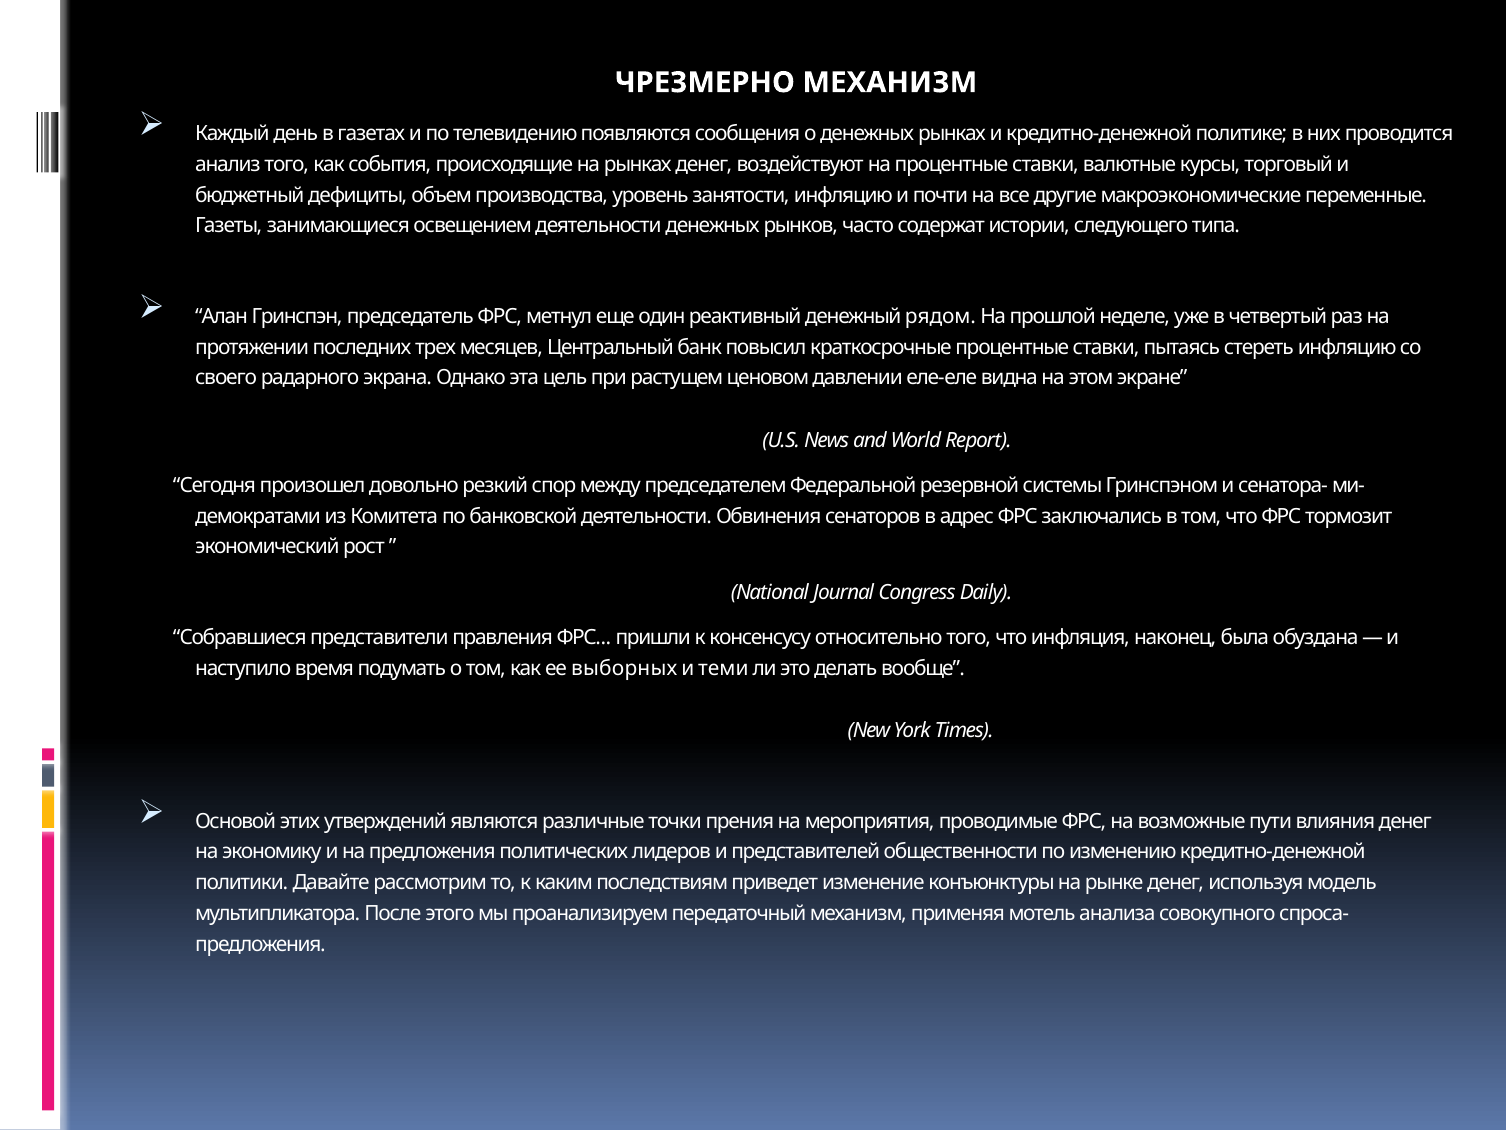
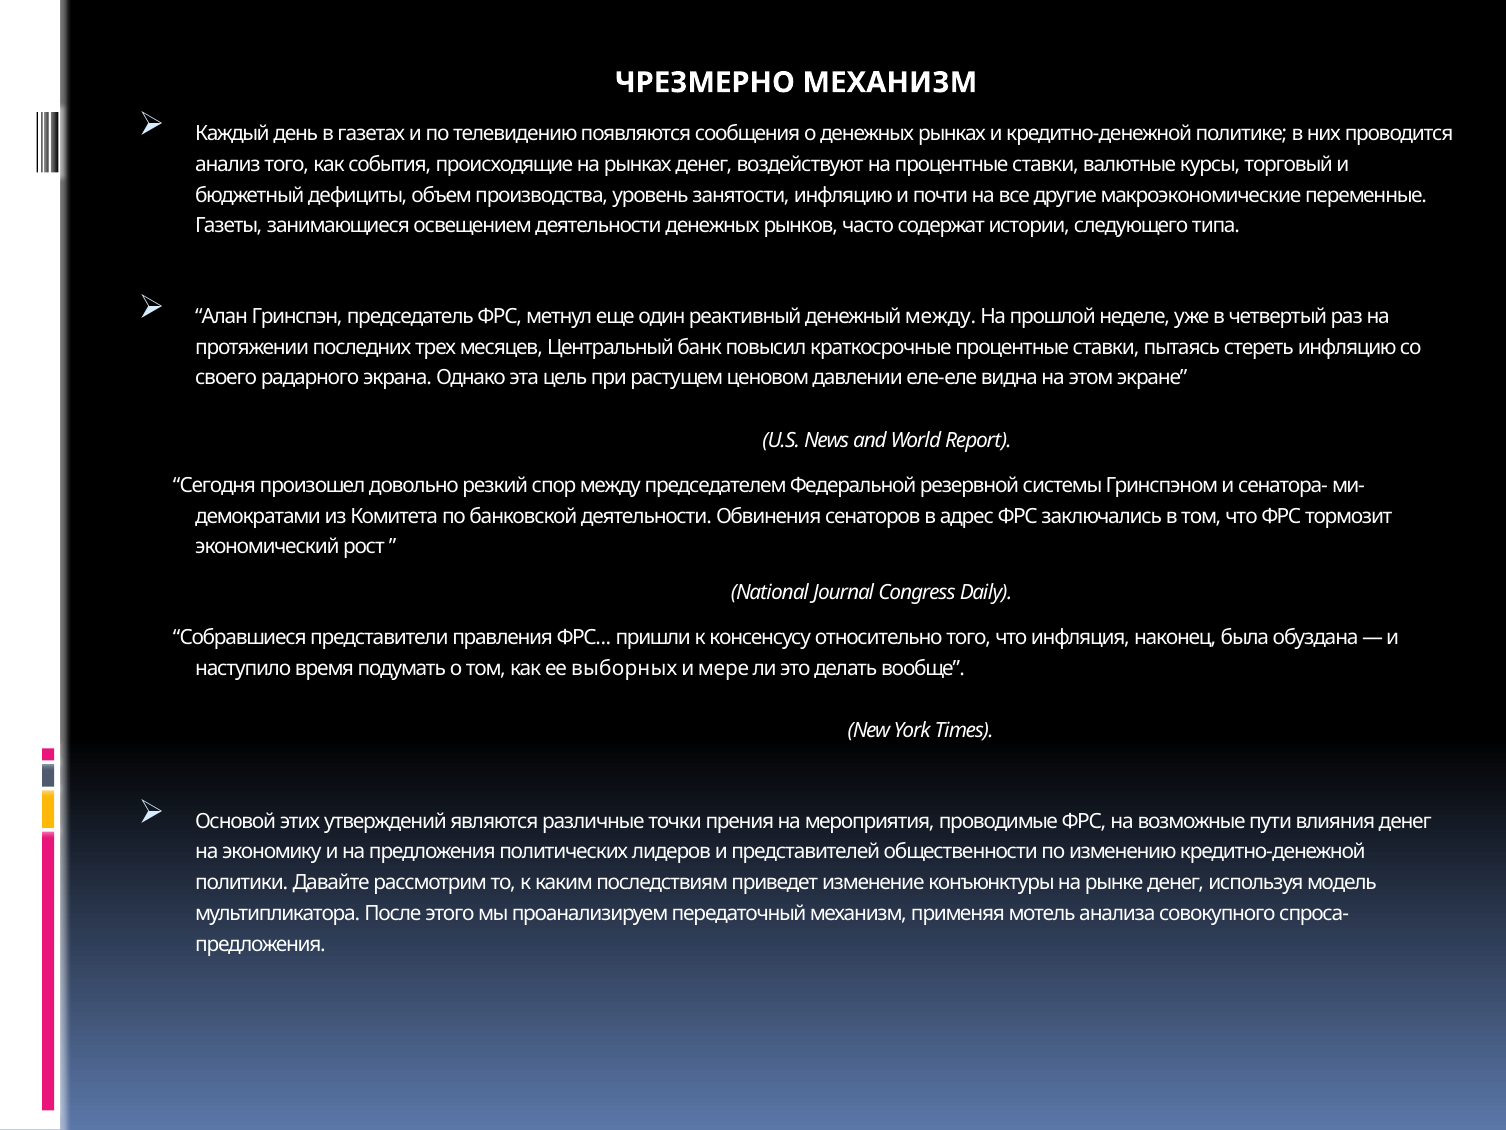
денежный рядом: рядом -> между (941, 316)
теми: теми -> мере (723, 668)
